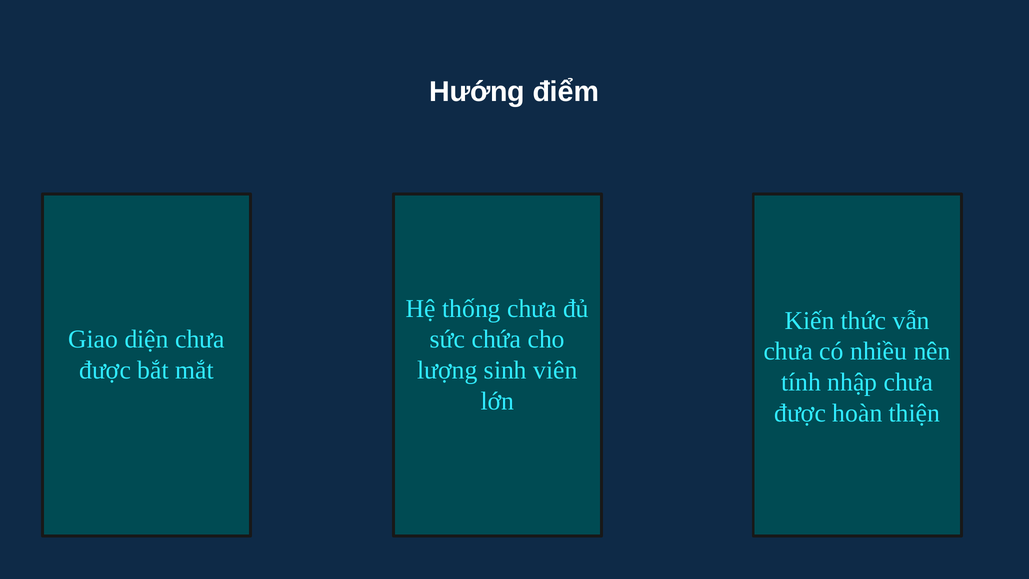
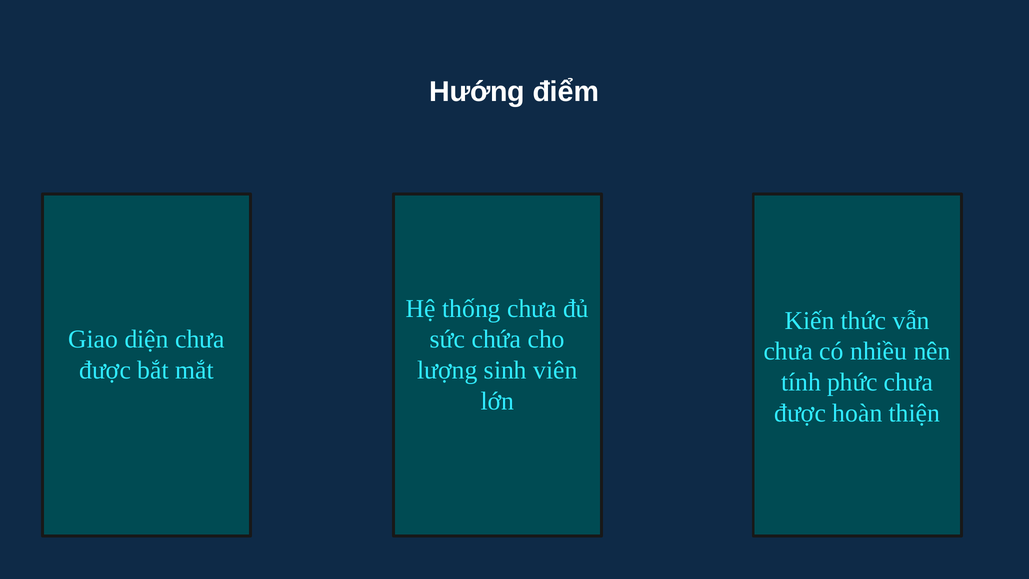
nhập: nhập -> phức (852, 382)
